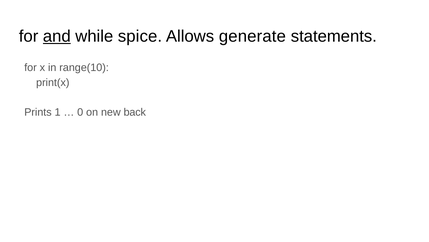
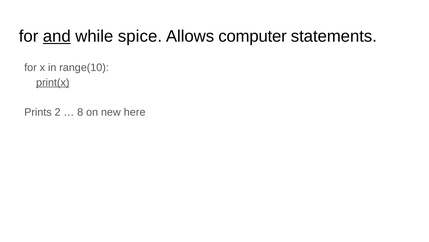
generate: generate -> computer (253, 36)
print(x underline: none -> present (53, 82)
1: 1 -> 2 (58, 112)
0: 0 -> 8 (80, 112)
back: back -> here (135, 112)
